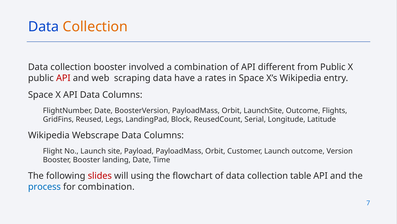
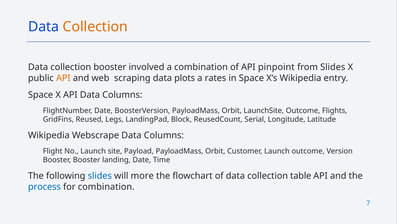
different: different -> pinpoint (276, 67)
from Public: Public -> Slides (333, 67)
API colour: red -> orange (63, 78)
have: have -> plots (185, 78)
slides colour: red -> blue (100, 175)
using: using -> more (142, 175)
